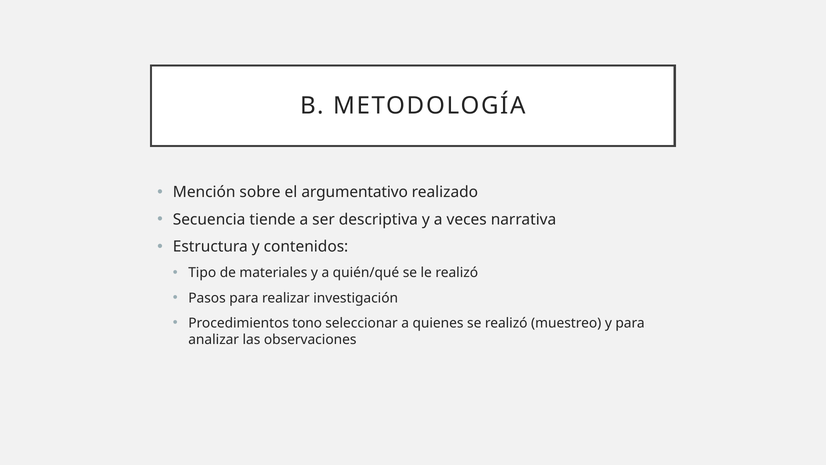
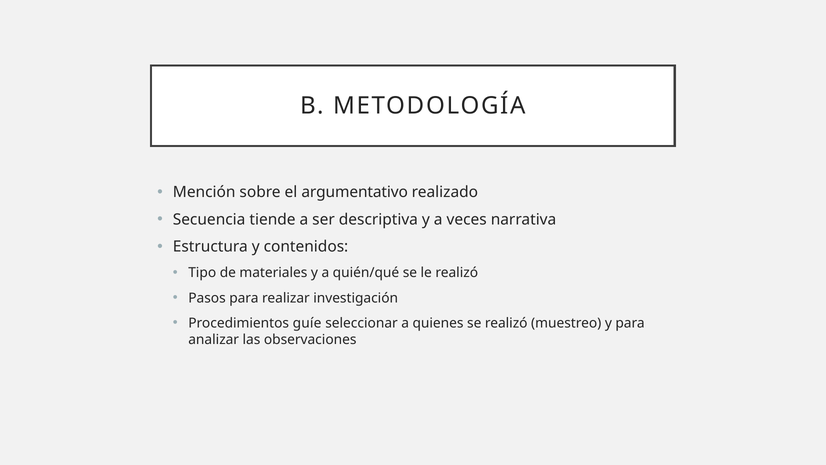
tono: tono -> guíe (307, 323)
